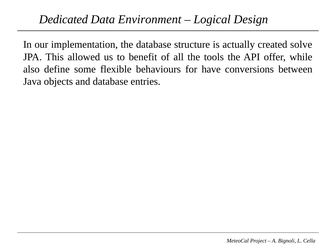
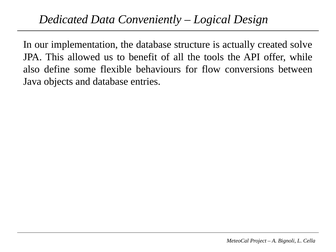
Environment: Environment -> Conveniently (150, 19)
have: have -> flow (211, 69)
